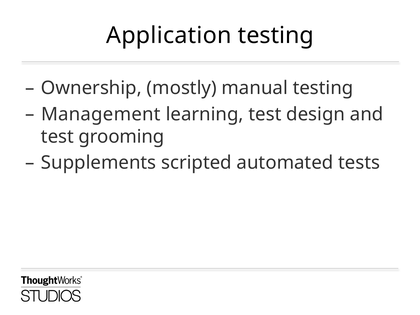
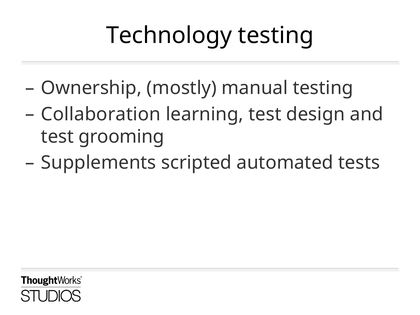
Application: Application -> Technology (169, 35)
Management: Management -> Collaboration (101, 114)
